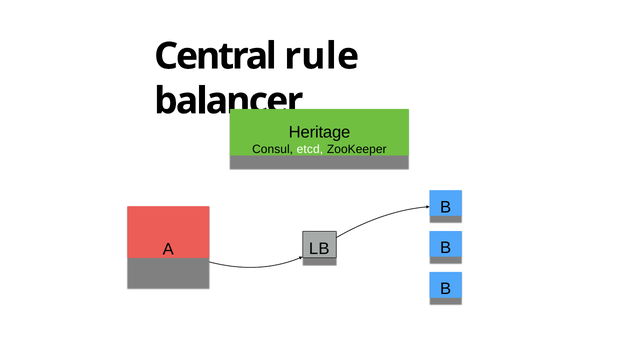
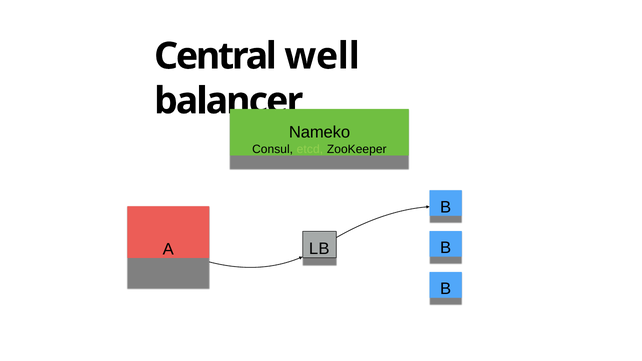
rule: rule -> well (322, 56)
Heritage: Heritage -> Nameko (320, 132)
etcd colour: white -> light green (310, 149)
